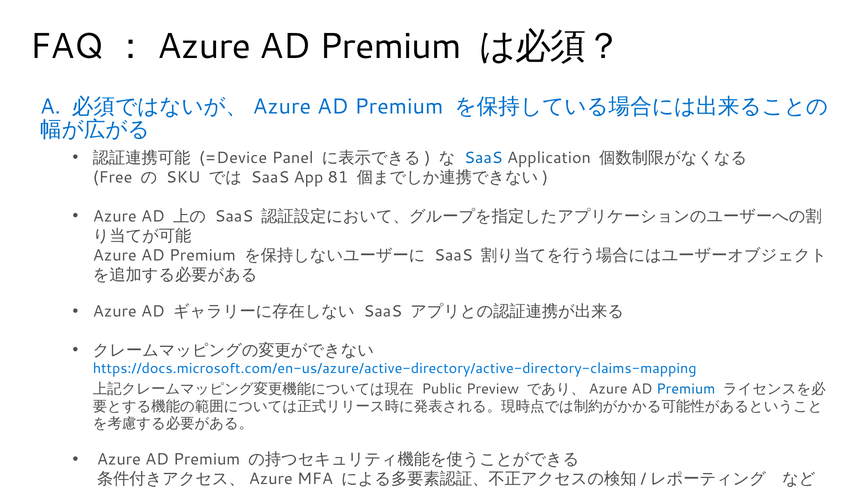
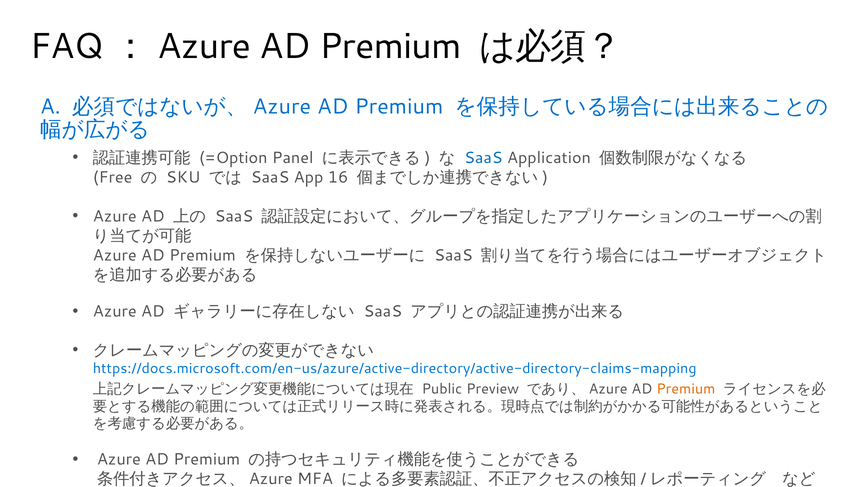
=Device: =Device -> =Option (233, 158)
81: 81 -> 16 (338, 177)
Premium colour: blue -> orange (686, 389)
